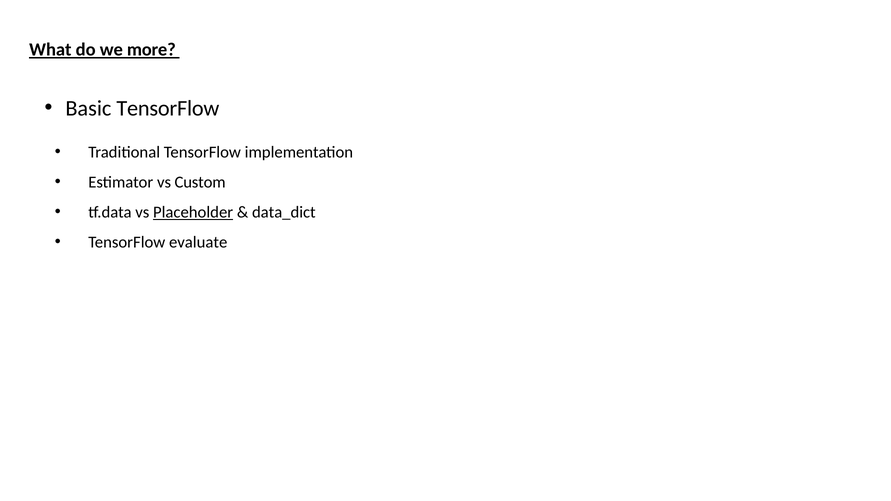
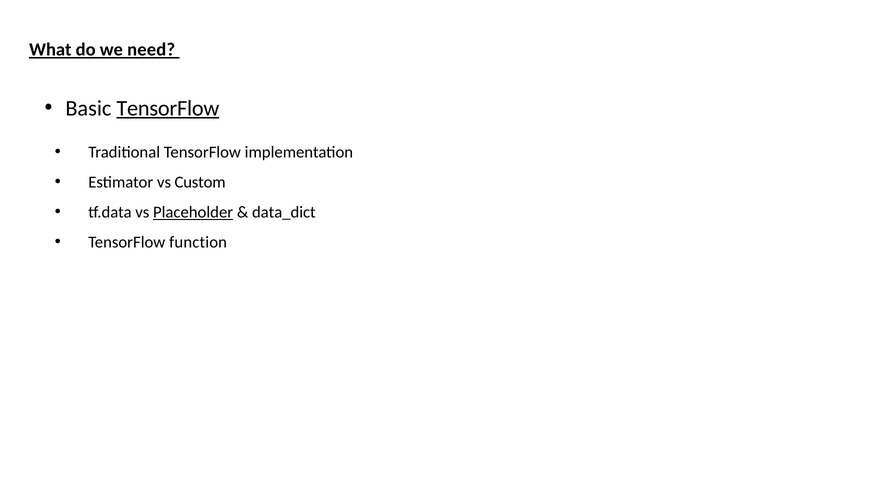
more: more -> need (151, 50)
TensorFlow underline: none -> present (168, 108)
evaluate: evaluate -> function (198, 242)
